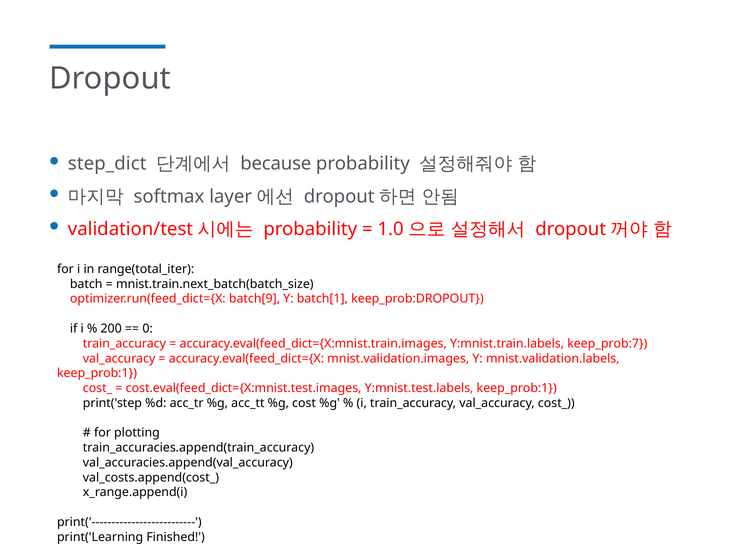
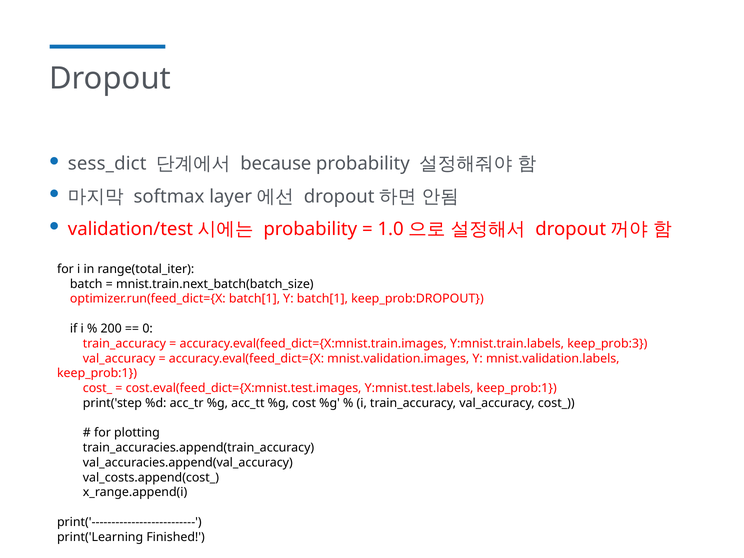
step_dict: step_dict -> sess_dict (107, 164)
optimizer.run(feed_dict={X batch[9: batch[9 -> batch[1 (254, 299)
keep_prob:7: keep_prob:7 -> keep_prob:3 (607, 344)
